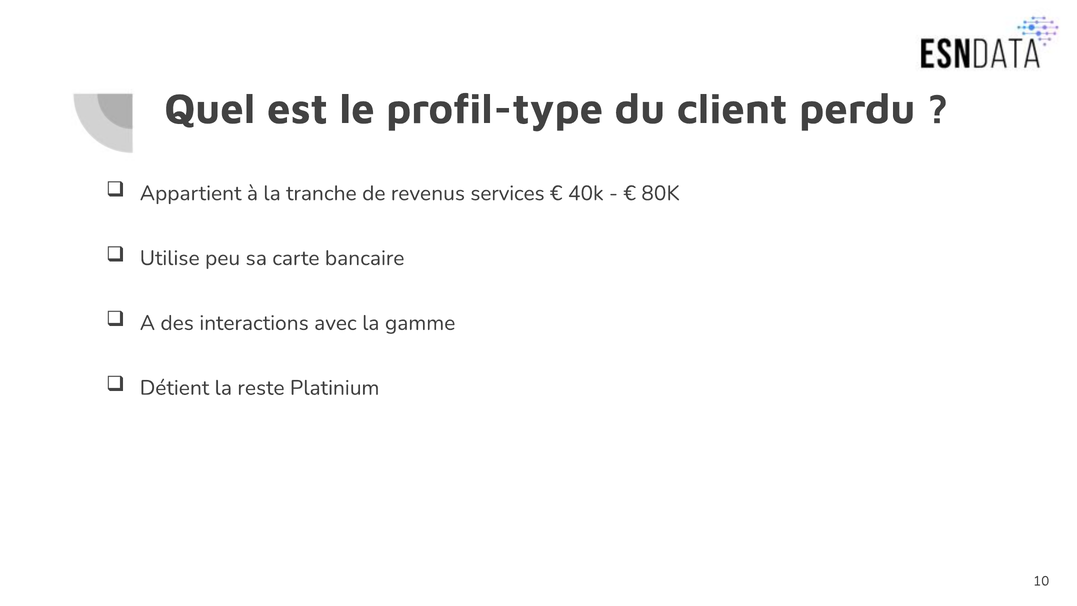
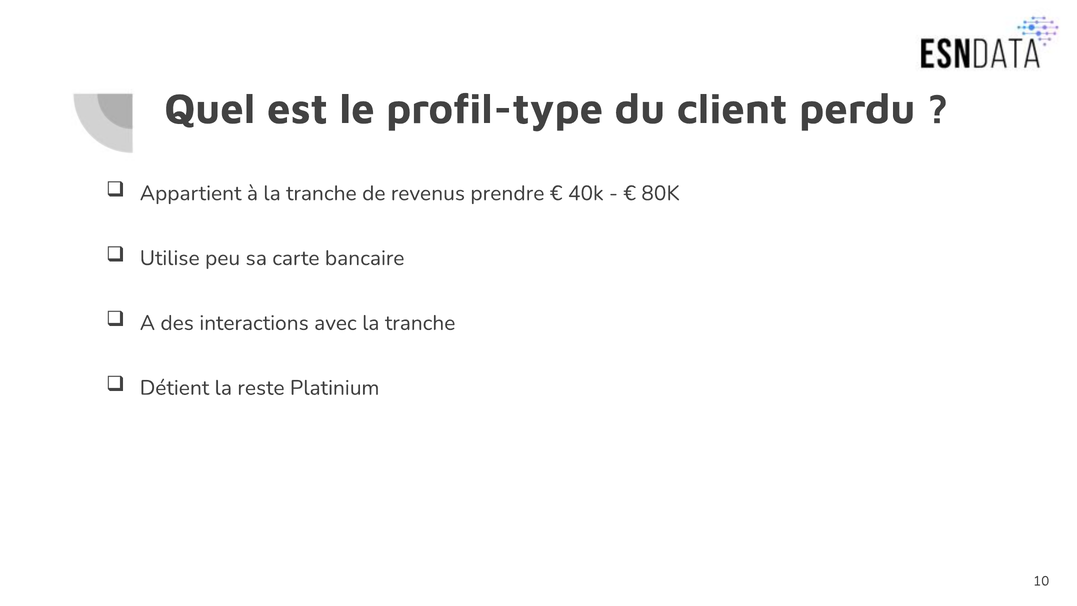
services: services -> prendre (507, 193)
avec la gamme: gamme -> tranche (420, 323)
